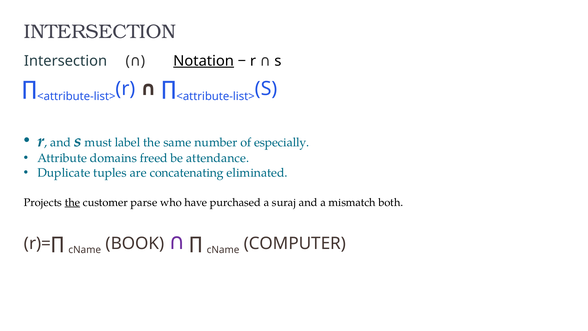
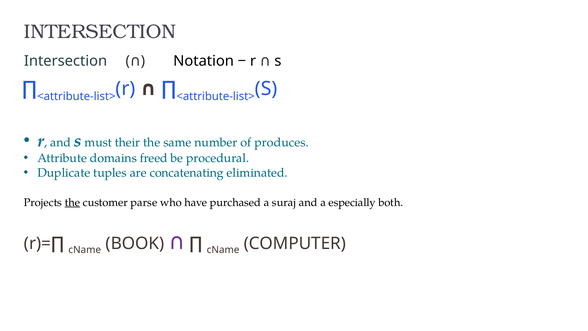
Notation underline: present -> none (204, 61)
label: label -> their (128, 142)
especially: especially -> produces (282, 142)
attendance: attendance -> procedural (218, 158)
mismatch: mismatch -> especially (352, 202)
